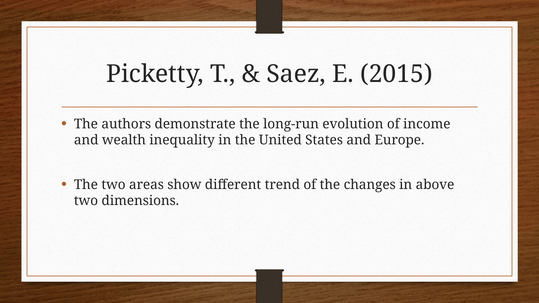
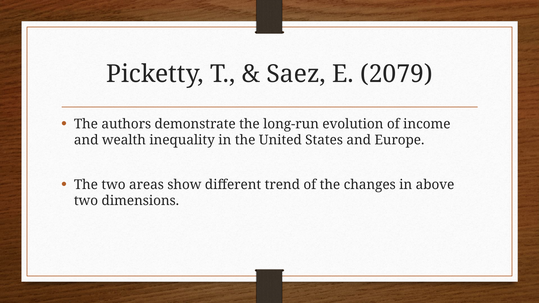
2015: 2015 -> 2079 (396, 74)
